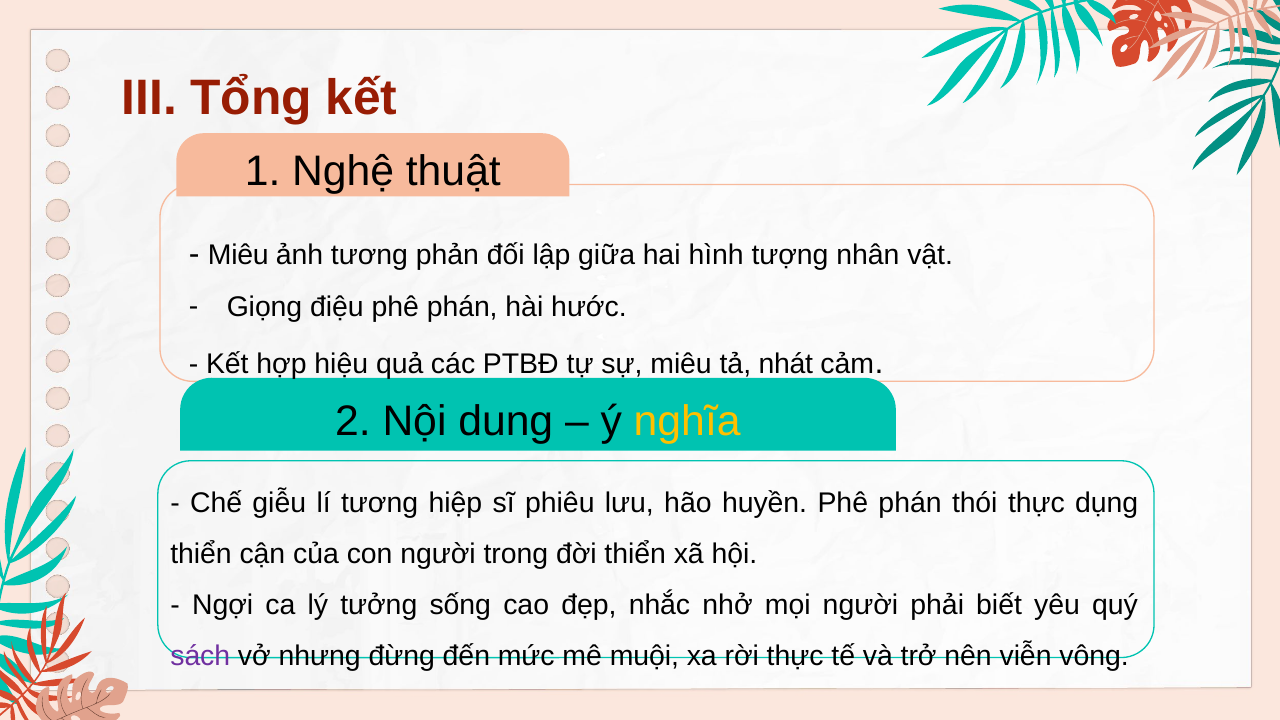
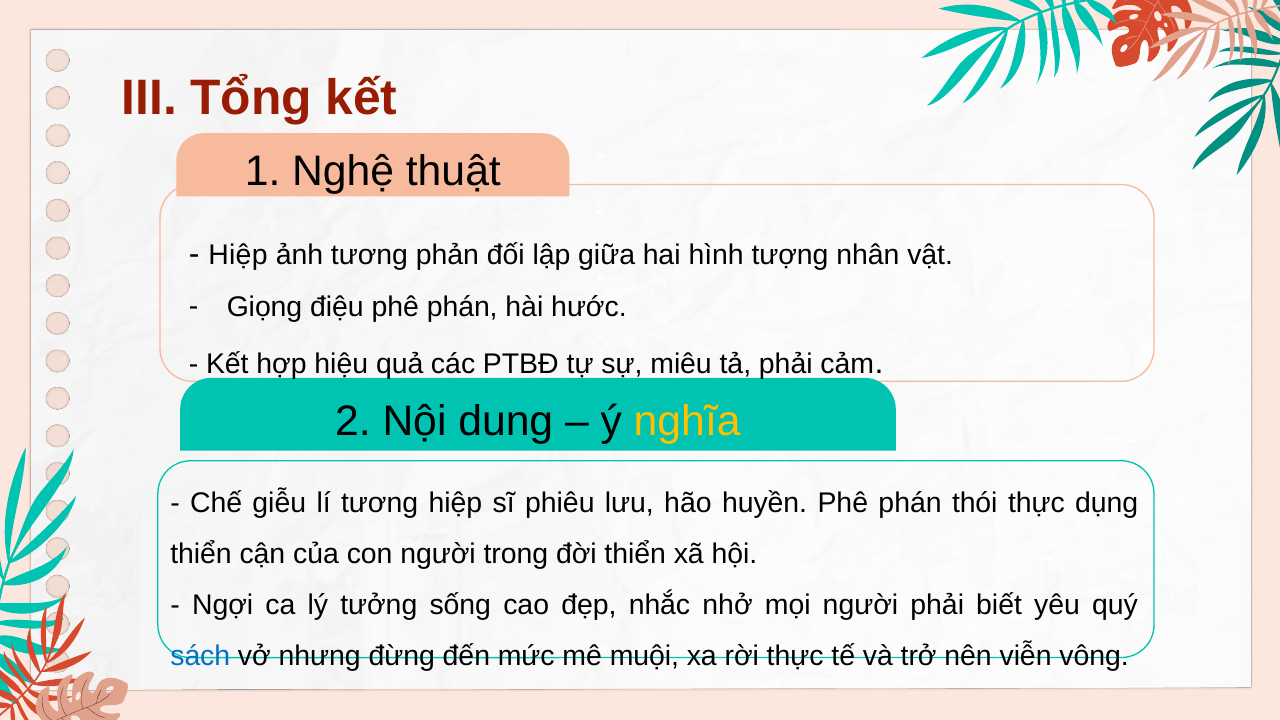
Miêu: Miêu -> Hiệp (238, 255)
tả nhát: nhát -> phải (786, 364)
sách colour: purple -> blue (200, 657)
